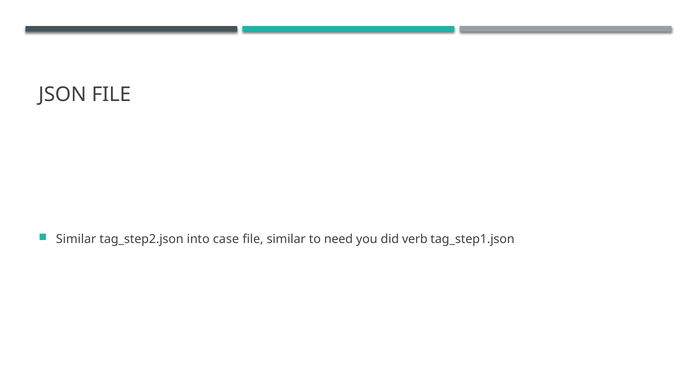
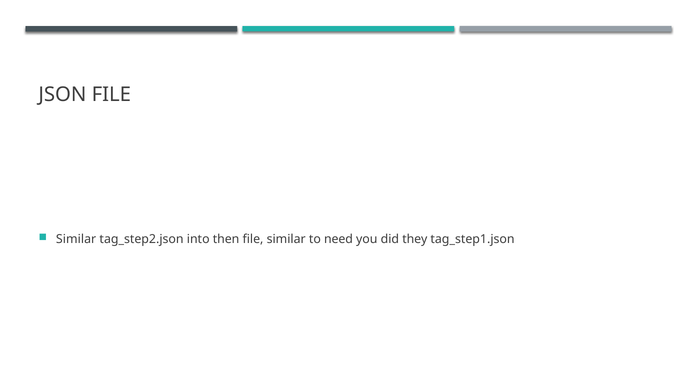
case: case -> then (226, 239)
verb: verb -> they (415, 239)
